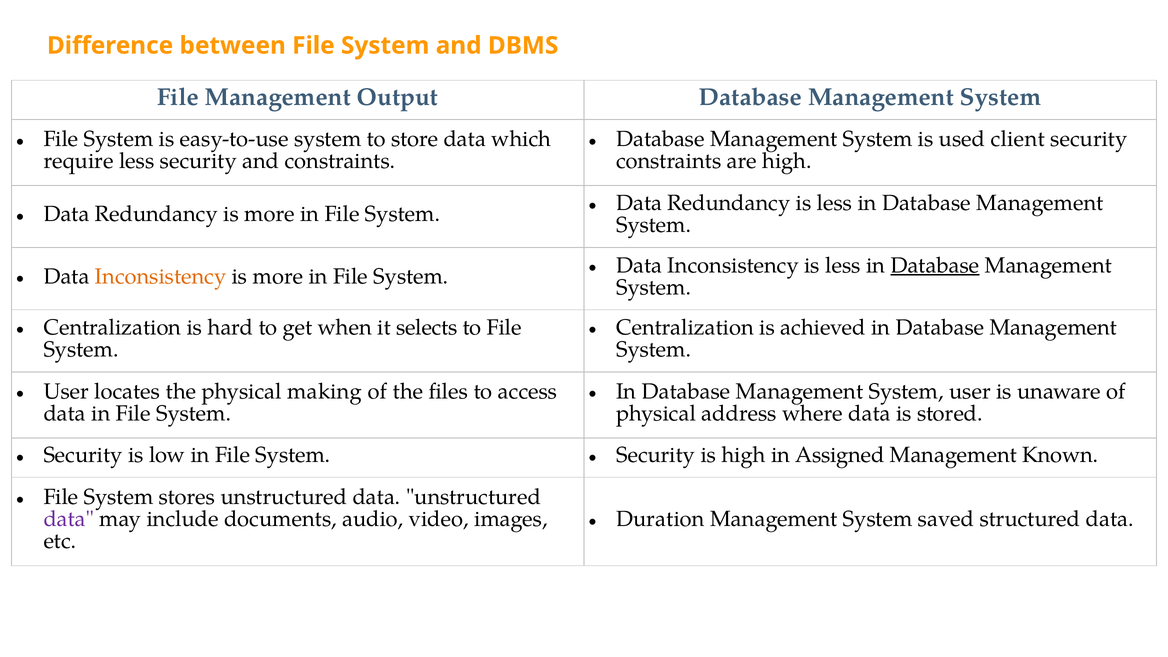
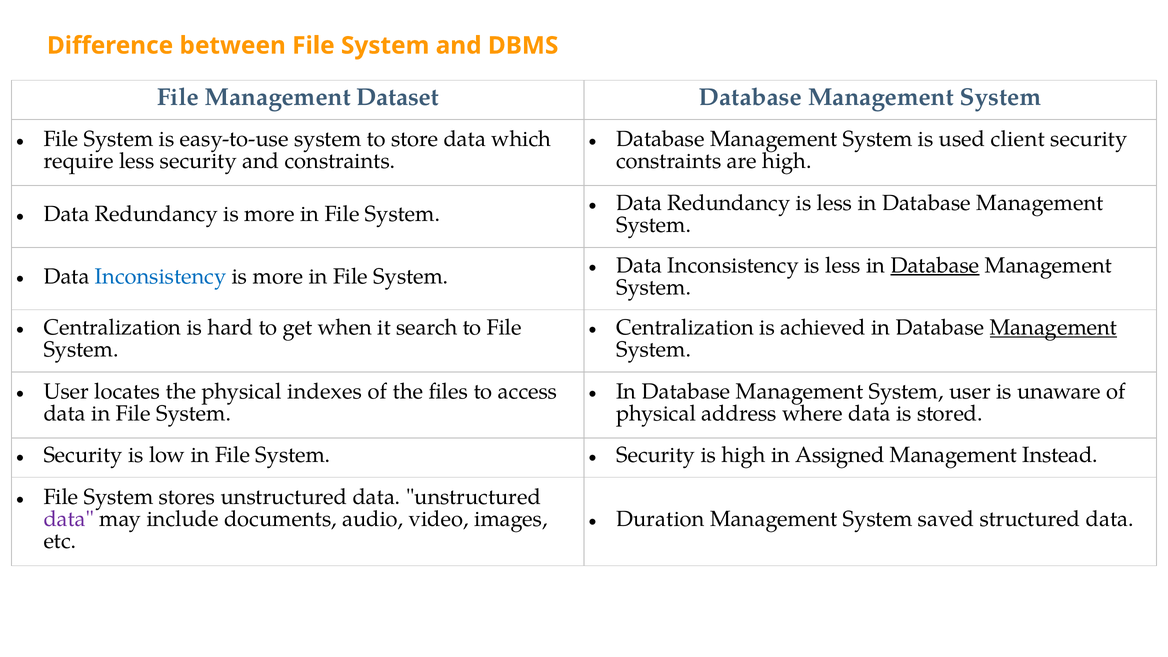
Output: Output -> Dataset (398, 97)
Inconsistency colour: orange -> blue (161, 276)
selects: selects -> search (427, 328)
Management underline: none -> present (1053, 328)
making: making -> indexes (325, 392)
Known: Known -> Instead (1060, 455)
